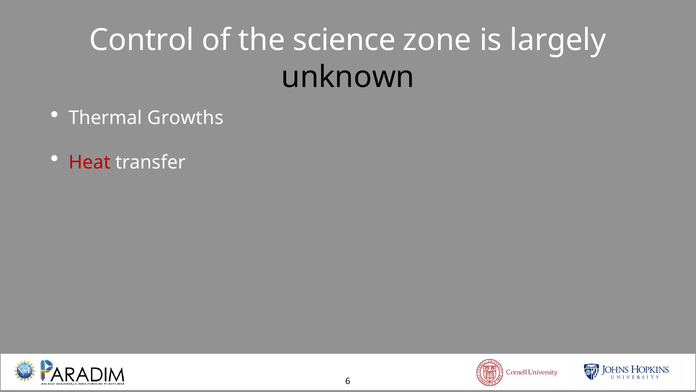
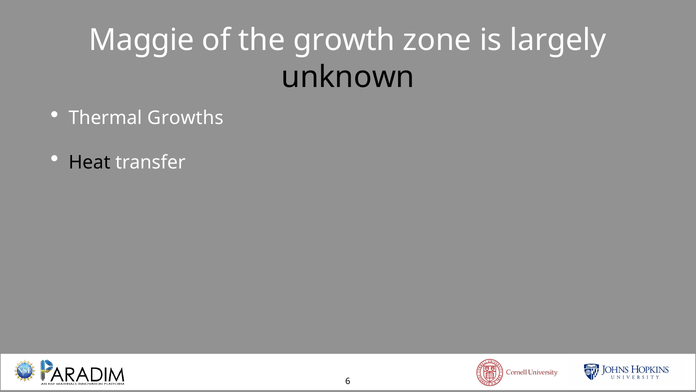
Control: Control -> Maggie (142, 40)
science: science -> growth (344, 40)
Heat colour: red -> black (89, 162)
